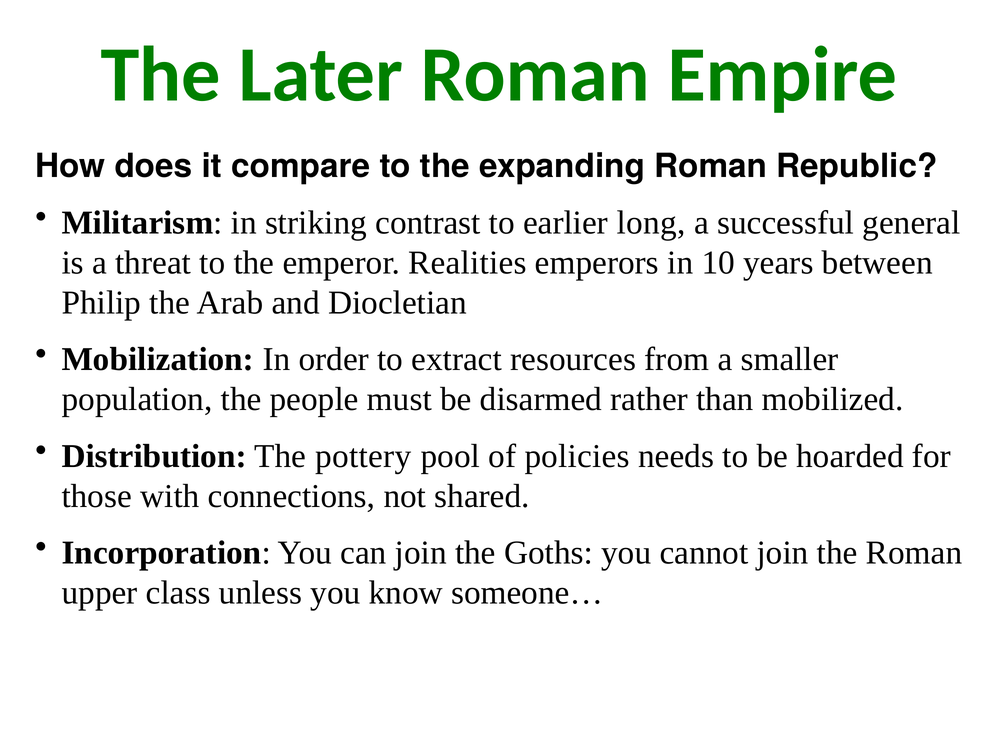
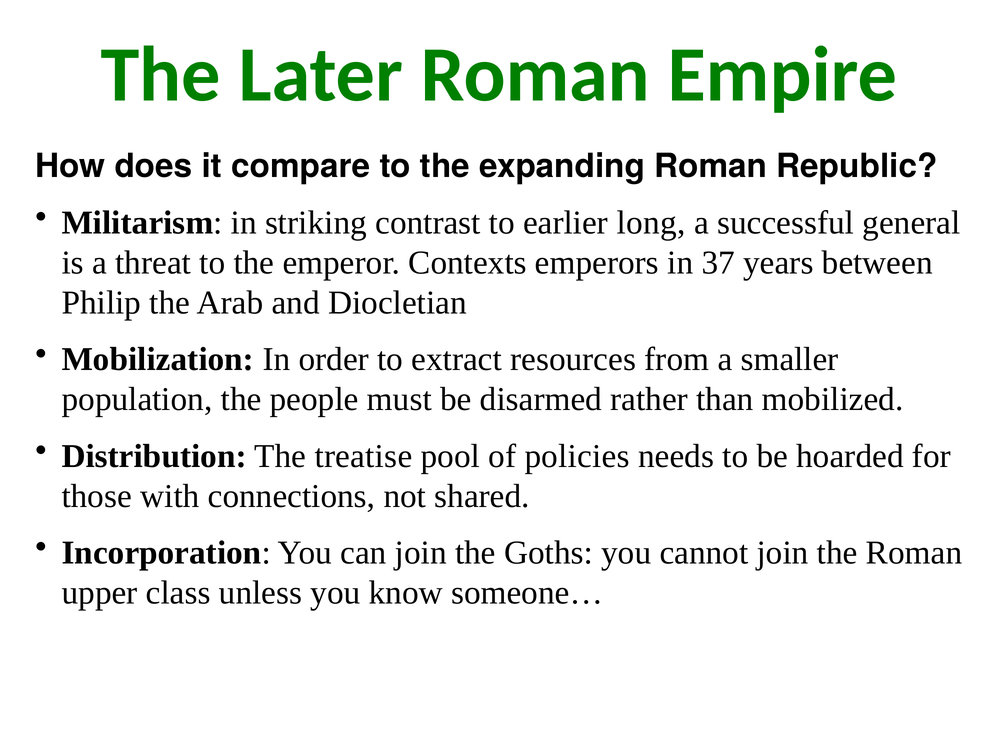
Realities: Realities -> Contexts (468, 263)
10: 10 -> 37 (718, 263)
pottery: pottery -> treatise (363, 456)
